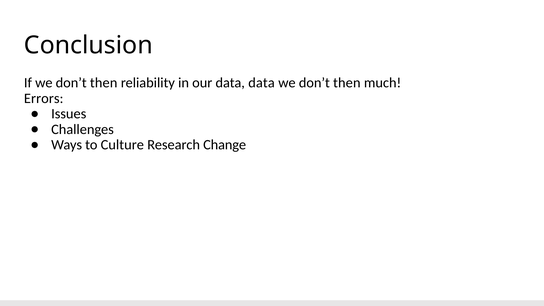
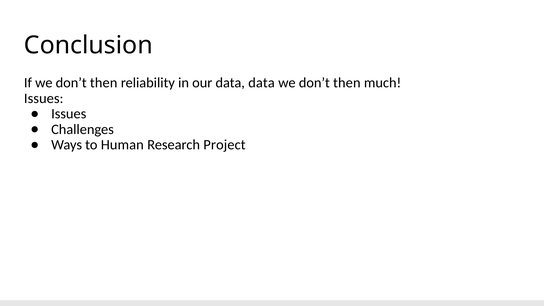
Errors: Errors -> Issues (44, 98)
Culture: Culture -> Human (122, 145)
Change: Change -> Project (225, 145)
